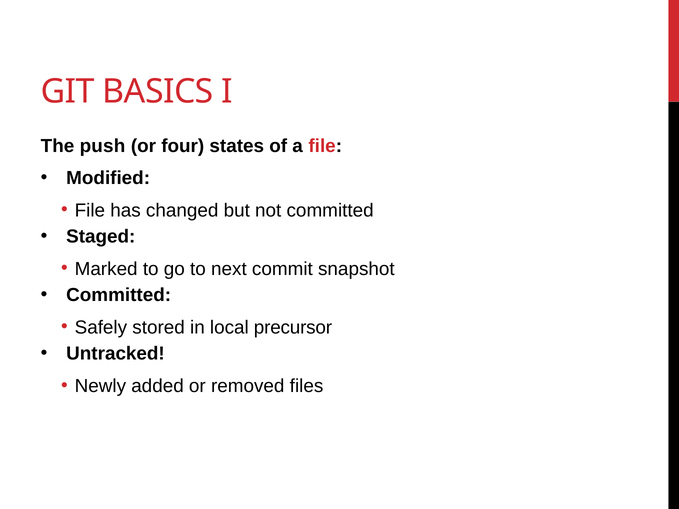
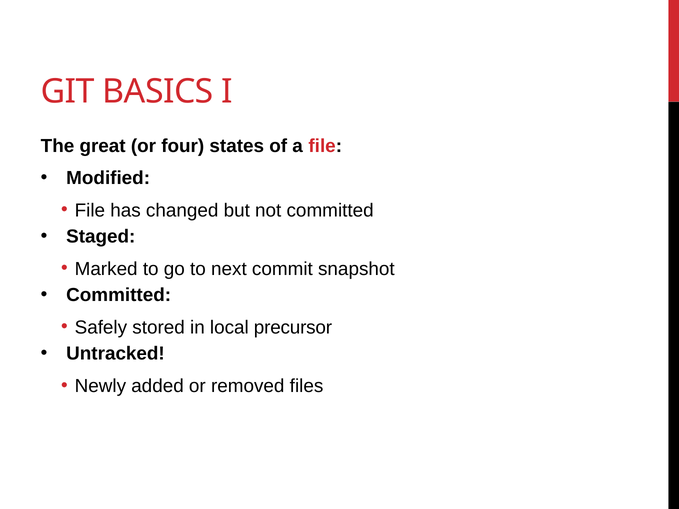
push: push -> great (103, 146)
